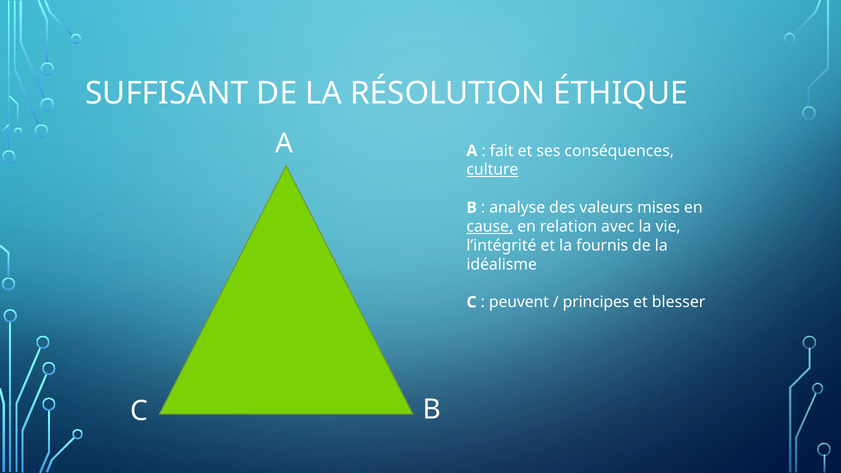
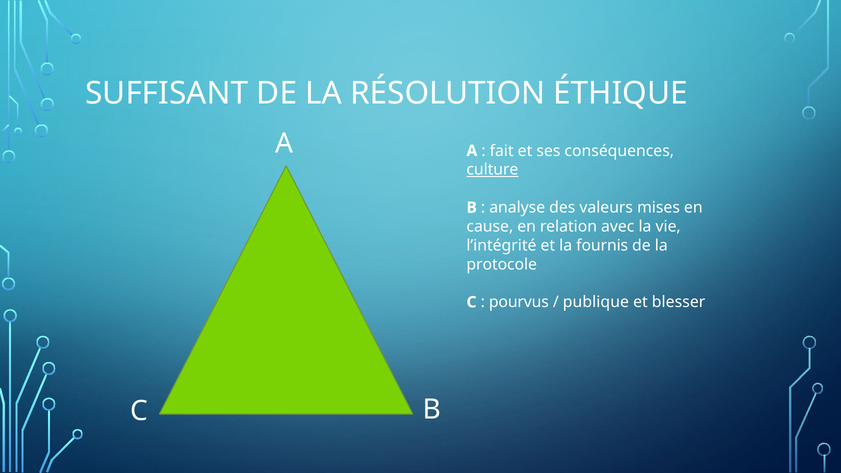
cause underline: present -> none (490, 227)
idéalisme: idéalisme -> protocole (502, 264)
peuvent: peuvent -> pourvus (519, 302)
principes: principes -> publique (596, 302)
